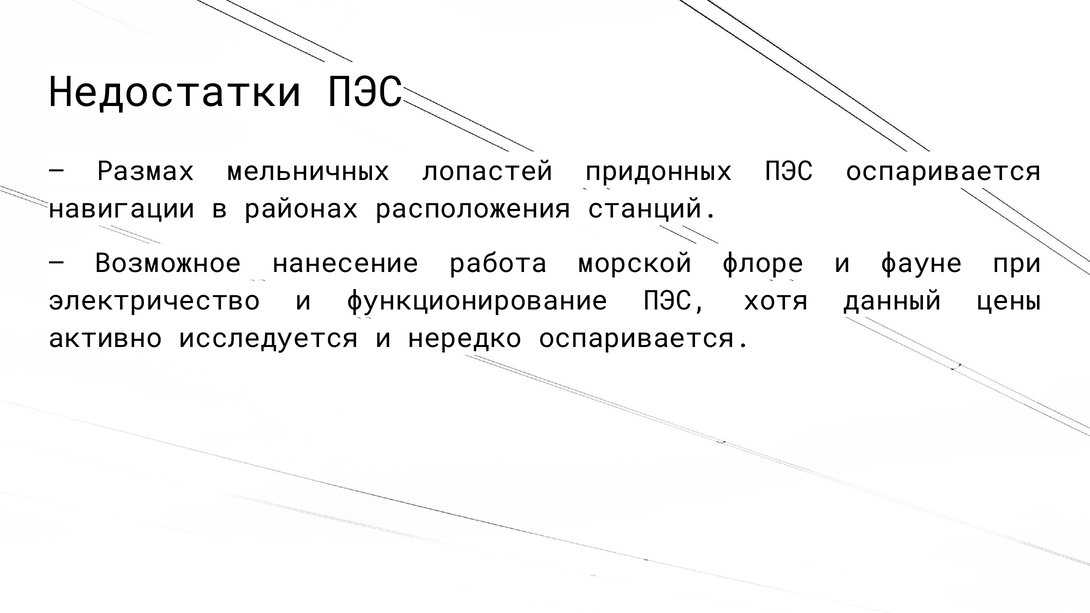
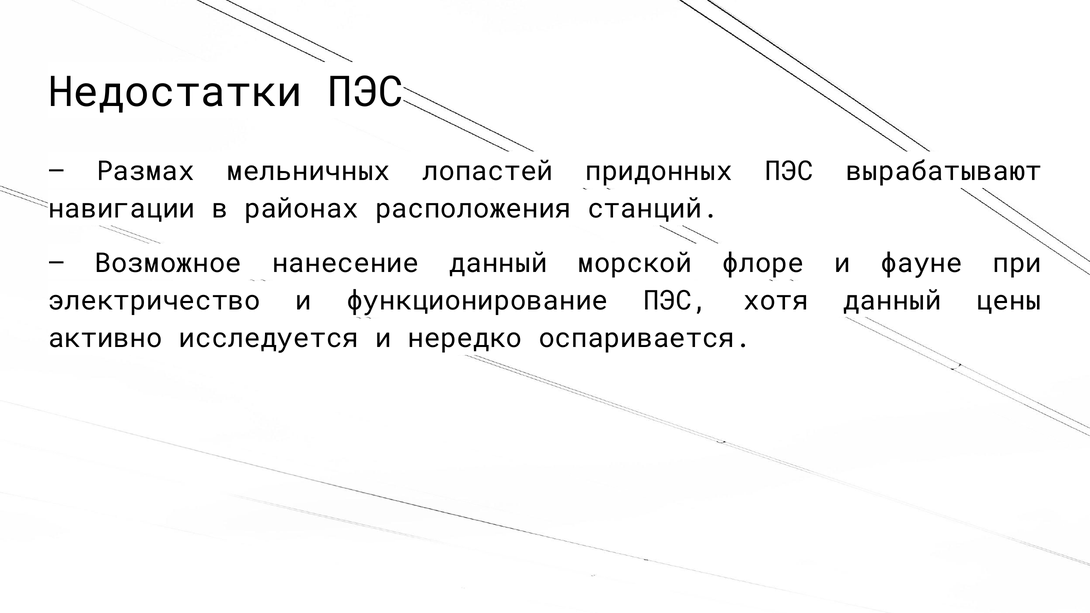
ПЭС оспаривается: оспаривается -> вырабатывают (944, 171)
нанесение работа: работа -> данный (498, 263)
